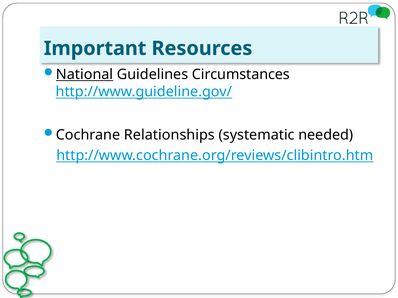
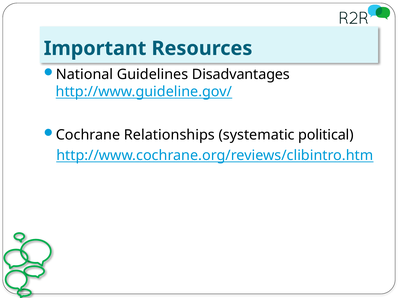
National underline: present -> none (85, 75)
Circumstances: Circumstances -> Disadvantages (241, 75)
needed: needed -> political (326, 135)
